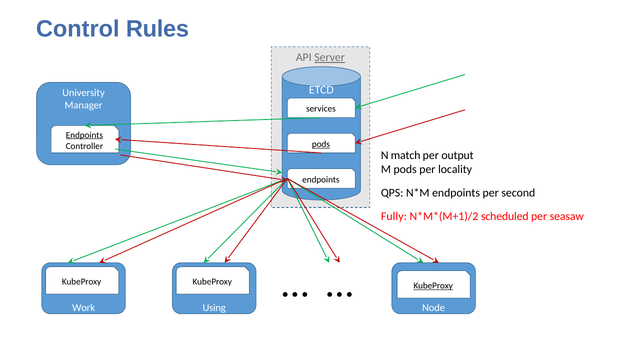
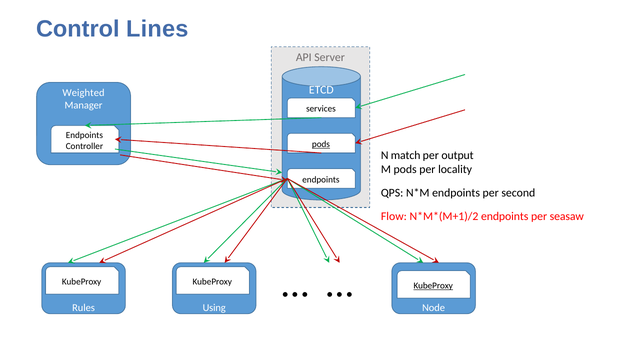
Rules: Rules -> Lines (157, 29)
Server underline: present -> none (330, 57)
University: University -> Weighted (83, 93)
Endpoints underline: present -> none (84, 135)
Fully: Fully -> Flow (394, 216)
scheduled: scheduled -> endpoints (505, 216)
Work: Work -> Rules (84, 308)
